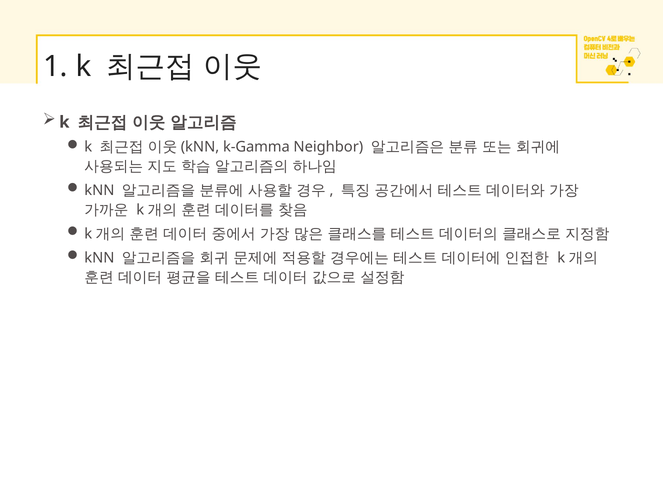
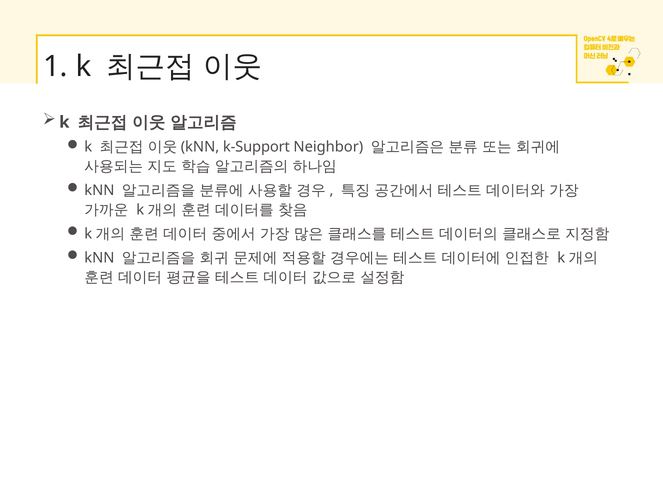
k-Gamma: k-Gamma -> k-Support (256, 147)
